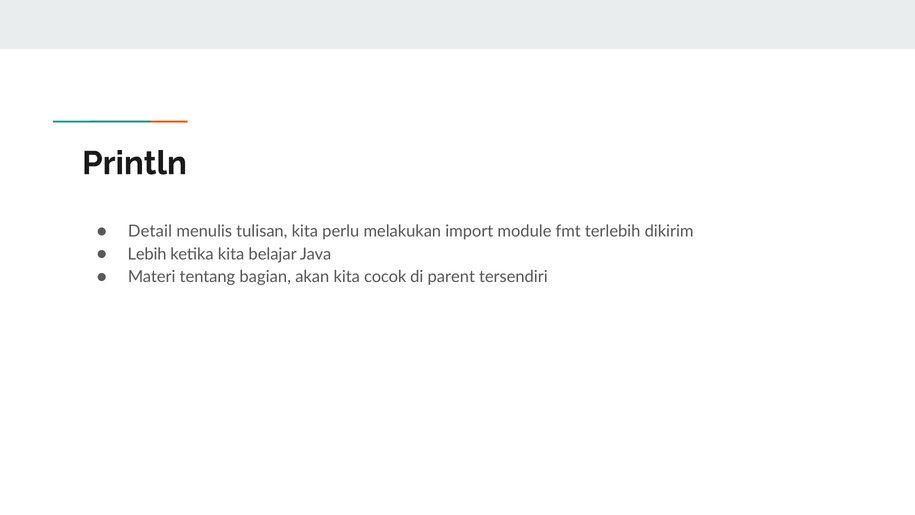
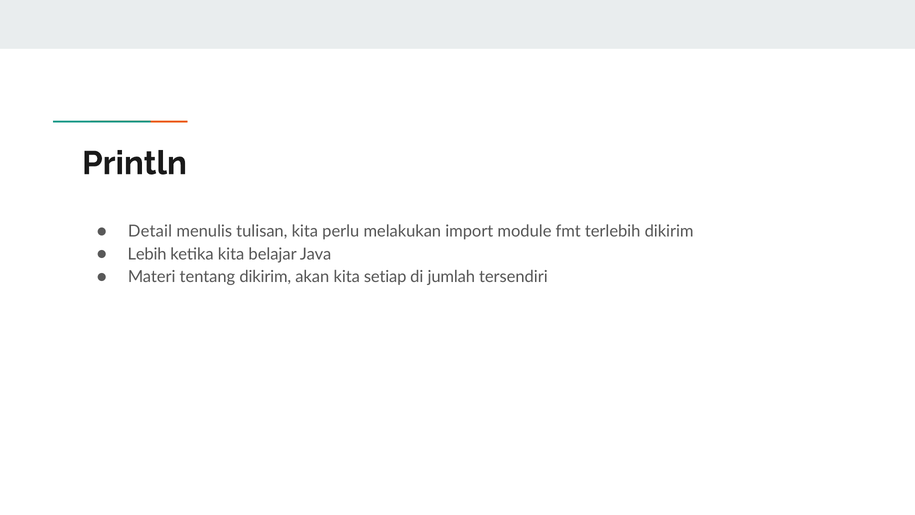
tentang bagian: bagian -> dikirim (265, 277)
cocok: cocok -> setiap (385, 277)
parent: parent -> jumlah (451, 277)
